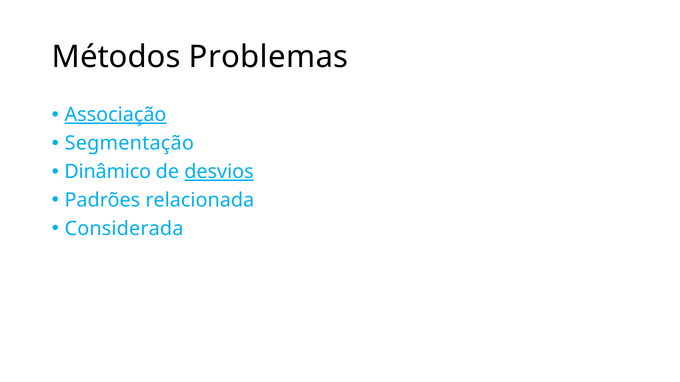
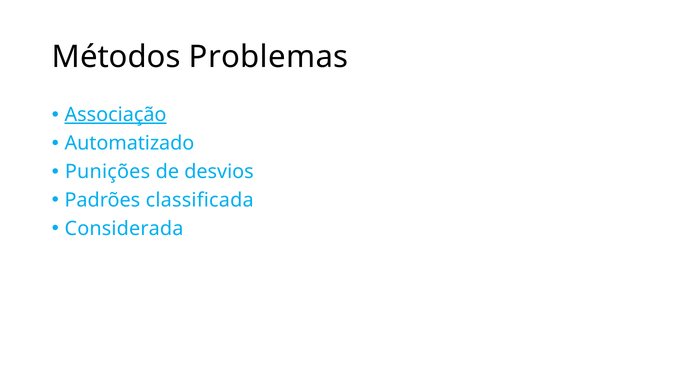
Segmentação: Segmentação -> Automatizado (129, 143)
Dinâmico: Dinâmico -> Punições (108, 172)
desvios underline: present -> none (219, 172)
relacionada: relacionada -> classificada (200, 201)
